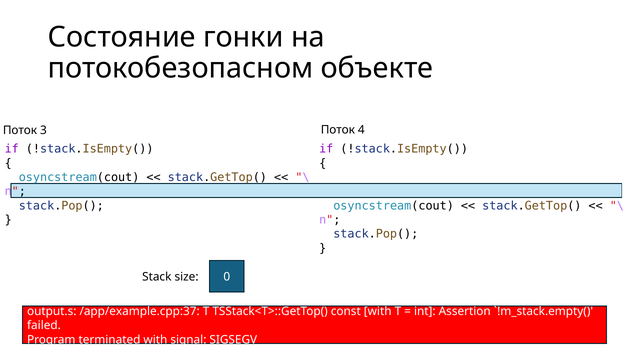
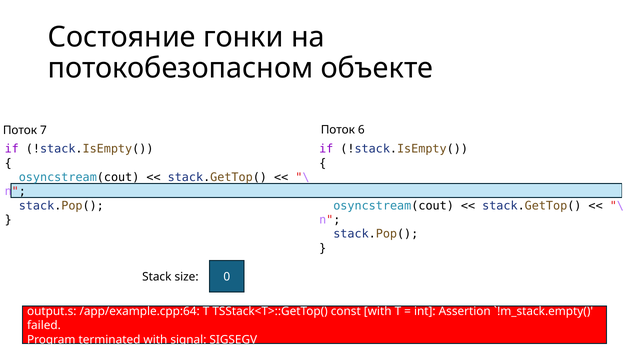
3: 3 -> 7 (43, 130)
4: 4 -> 6 (361, 130)
/app/example.cpp:37: /app/example.cpp:37 -> /app/example.cpp:64 (140, 311)
